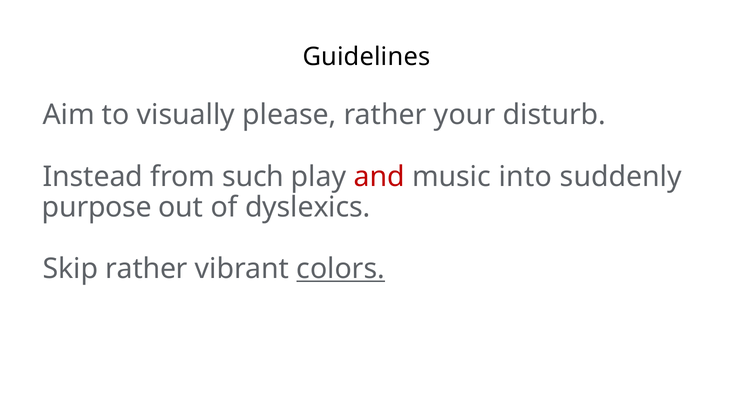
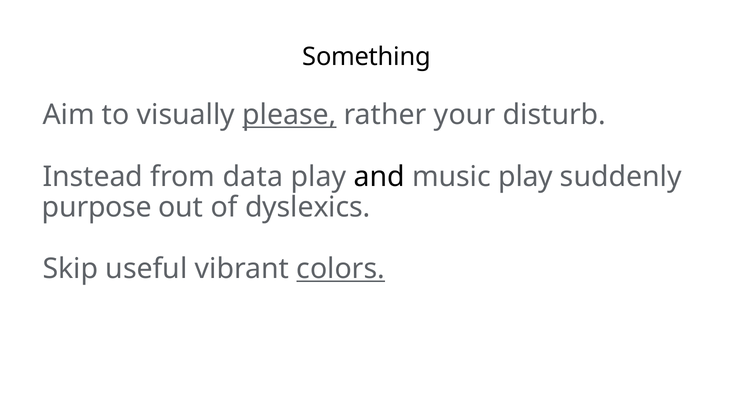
Guidelines: Guidelines -> Something (367, 57)
please underline: none -> present (289, 115)
such: such -> data (253, 176)
and colour: red -> black (379, 176)
music into: into -> play (526, 176)
Skip rather: rather -> useful (146, 268)
